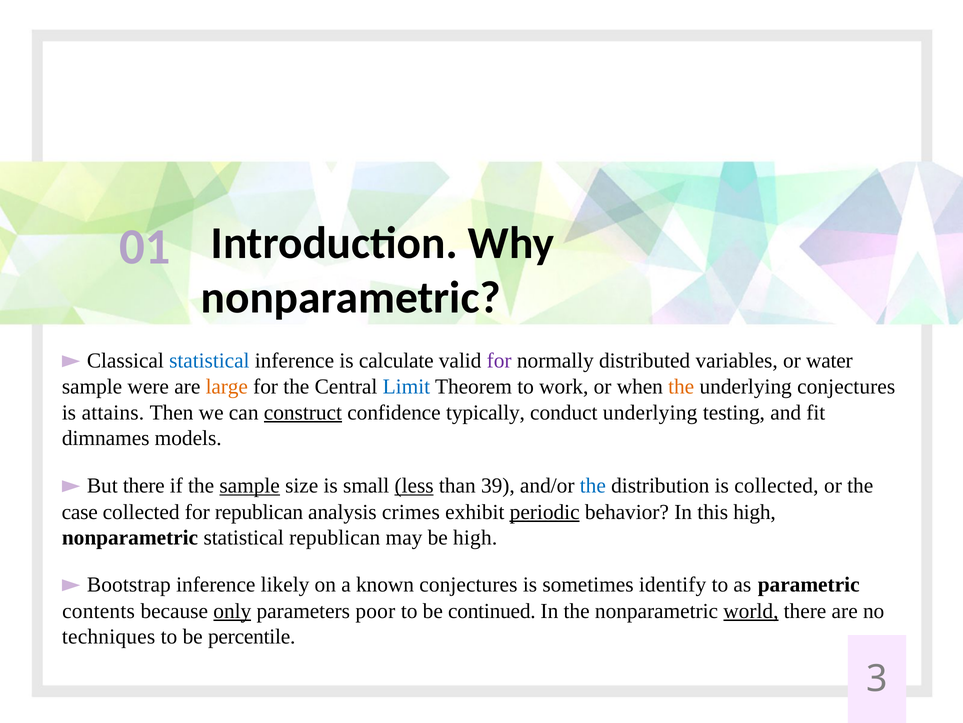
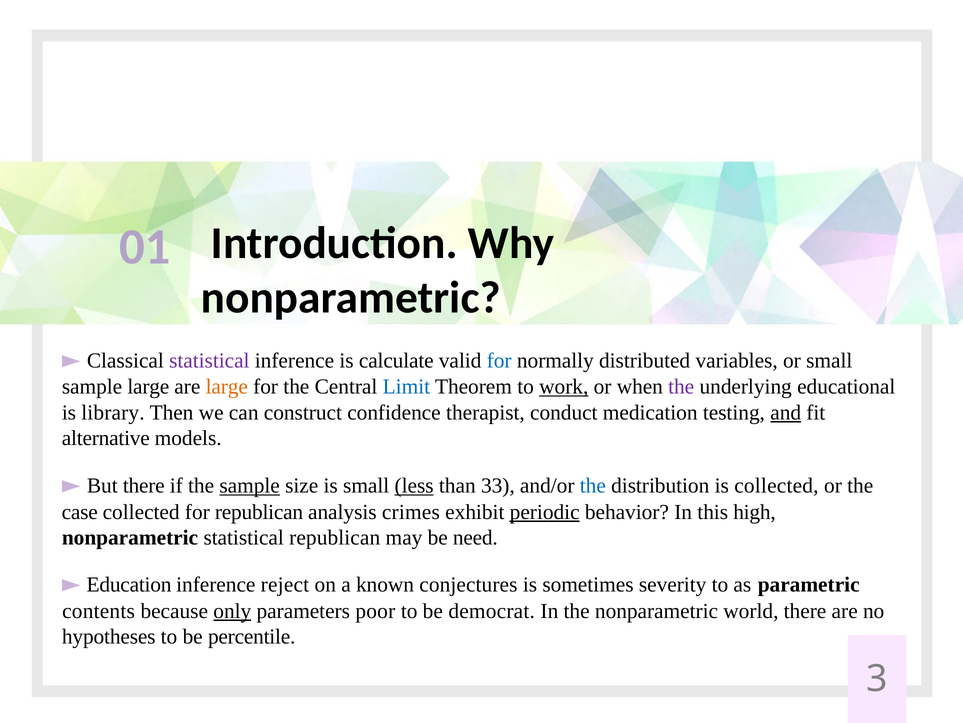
statistical colour: blue -> purple (209, 360)
for colour: purple -> blue (499, 360)
or water: water -> small (829, 360)
sample were: were -> large (148, 386)
work underline: none -> present (564, 386)
the colour: orange -> purple (681, 386)
underlying conjectures: conjectures -> educational (846, 386)
attains: attains -> library (113, 412)
construct underline: present -> none (303, 412)
typically: typically -> therapist (485, 412)
conduct underlying: underlying -> medication (650, 412)
and underline: none -> present (786, 412)
dimnames: dimnames -> alternative (106, 438)
39: 39 -> 33 (498, 485)
be high: high -> need (475, 537)
Bootstrap: Bootstrap -> Education (129, 584)
likely: likely -> reject (285, 584)
identify: identify -> severity (673, 584)
continued: continued -> democrat (492, 610)
world underline: present -> none (751, 610)
techniques: techniques -> hypotheses (109, 636)
